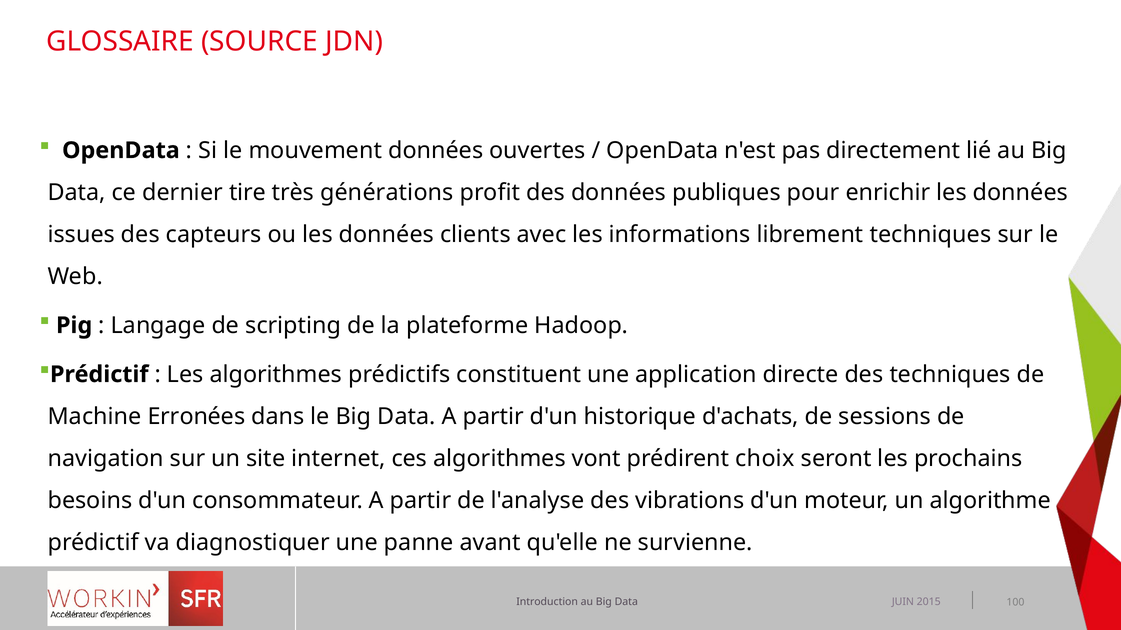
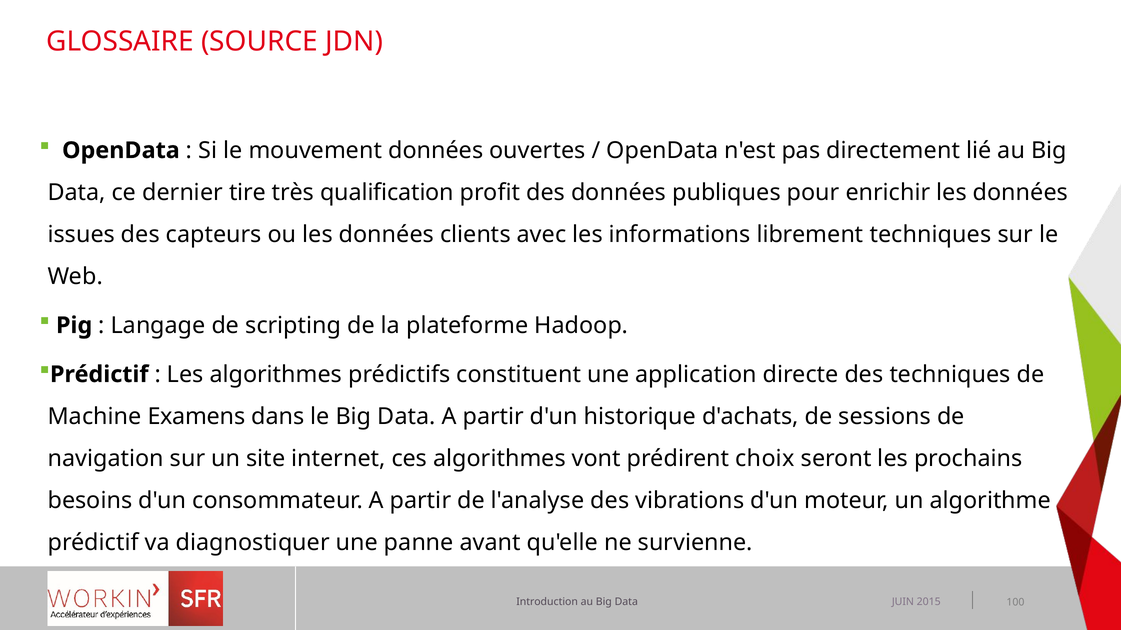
générations: générations -> qualification (387, 193)
Erronées: Erronées -> Examens (196, 417)
